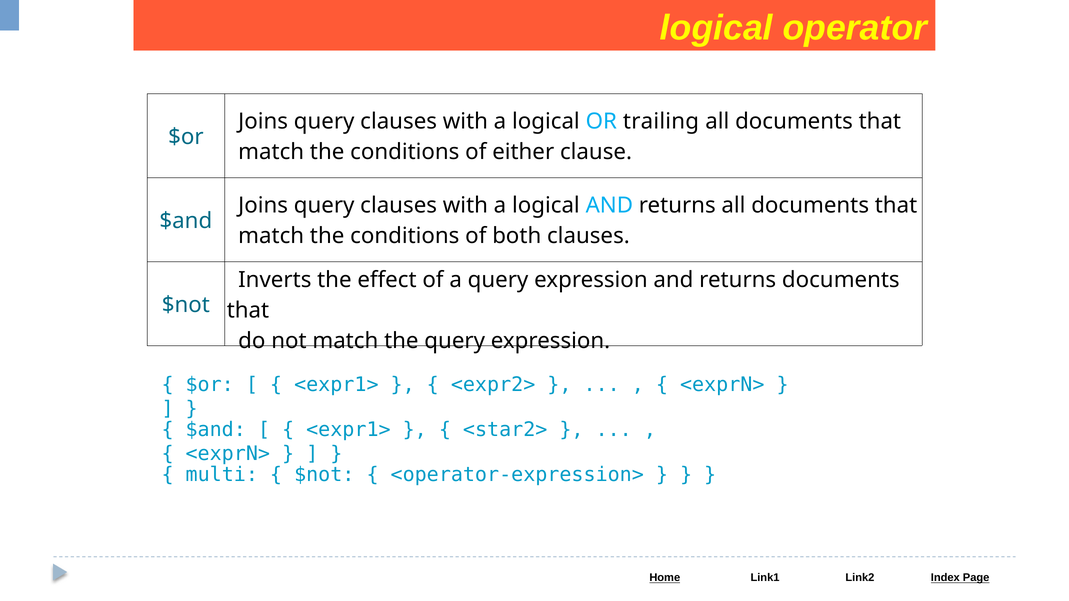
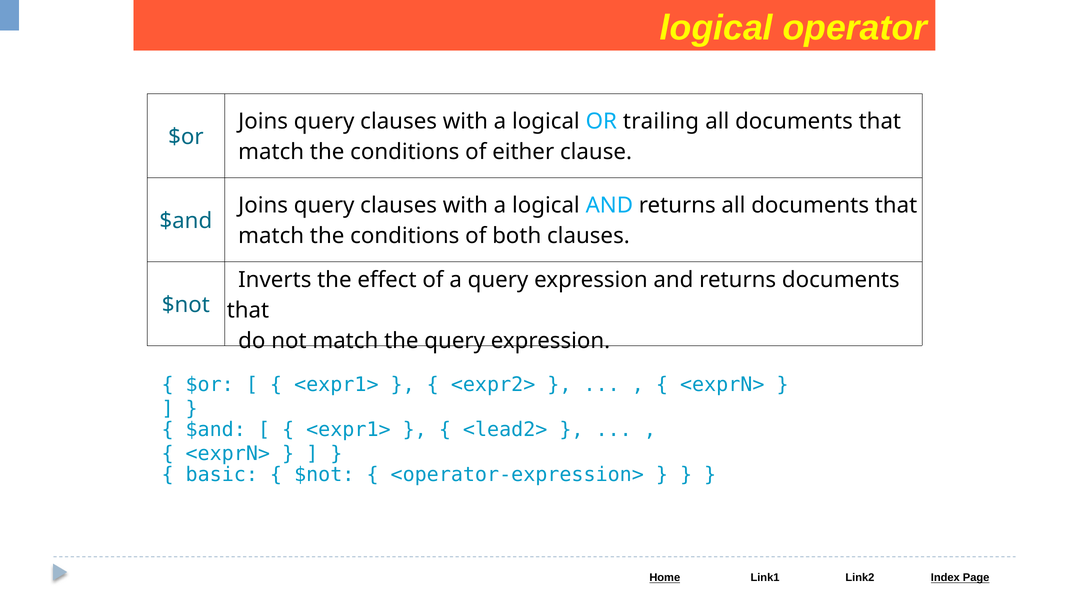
<star2>: <star2> -> <lead2> (505, 430)
multi: multi -> basic (222, 475)
